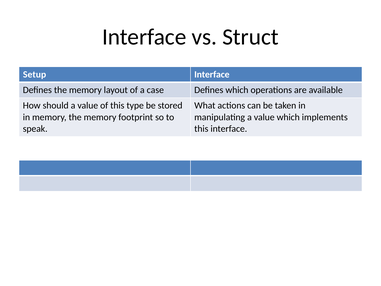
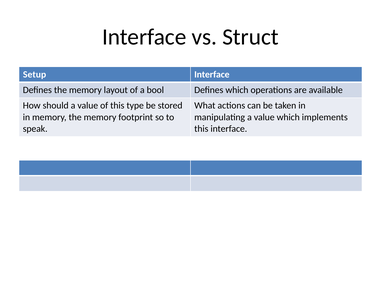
case: case -> bool (155, 90)
